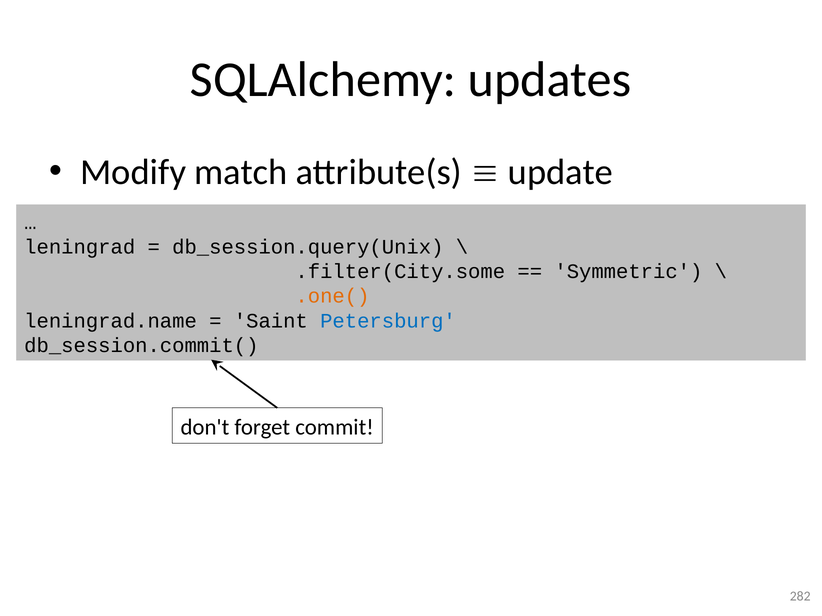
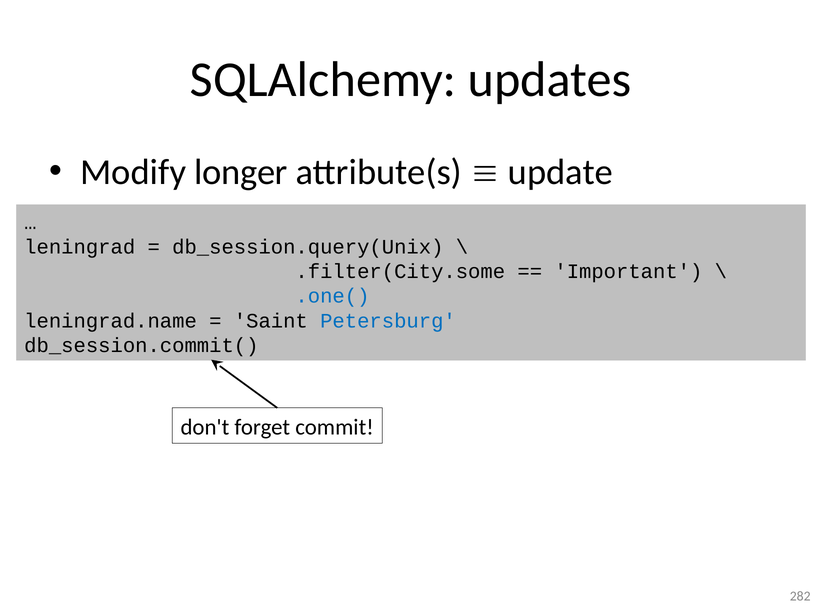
match: match -> longer (241, 172)
Symmetric: Symmetric -> Important (628, 272)
.one( colour: orange -> blue (332, 296)
